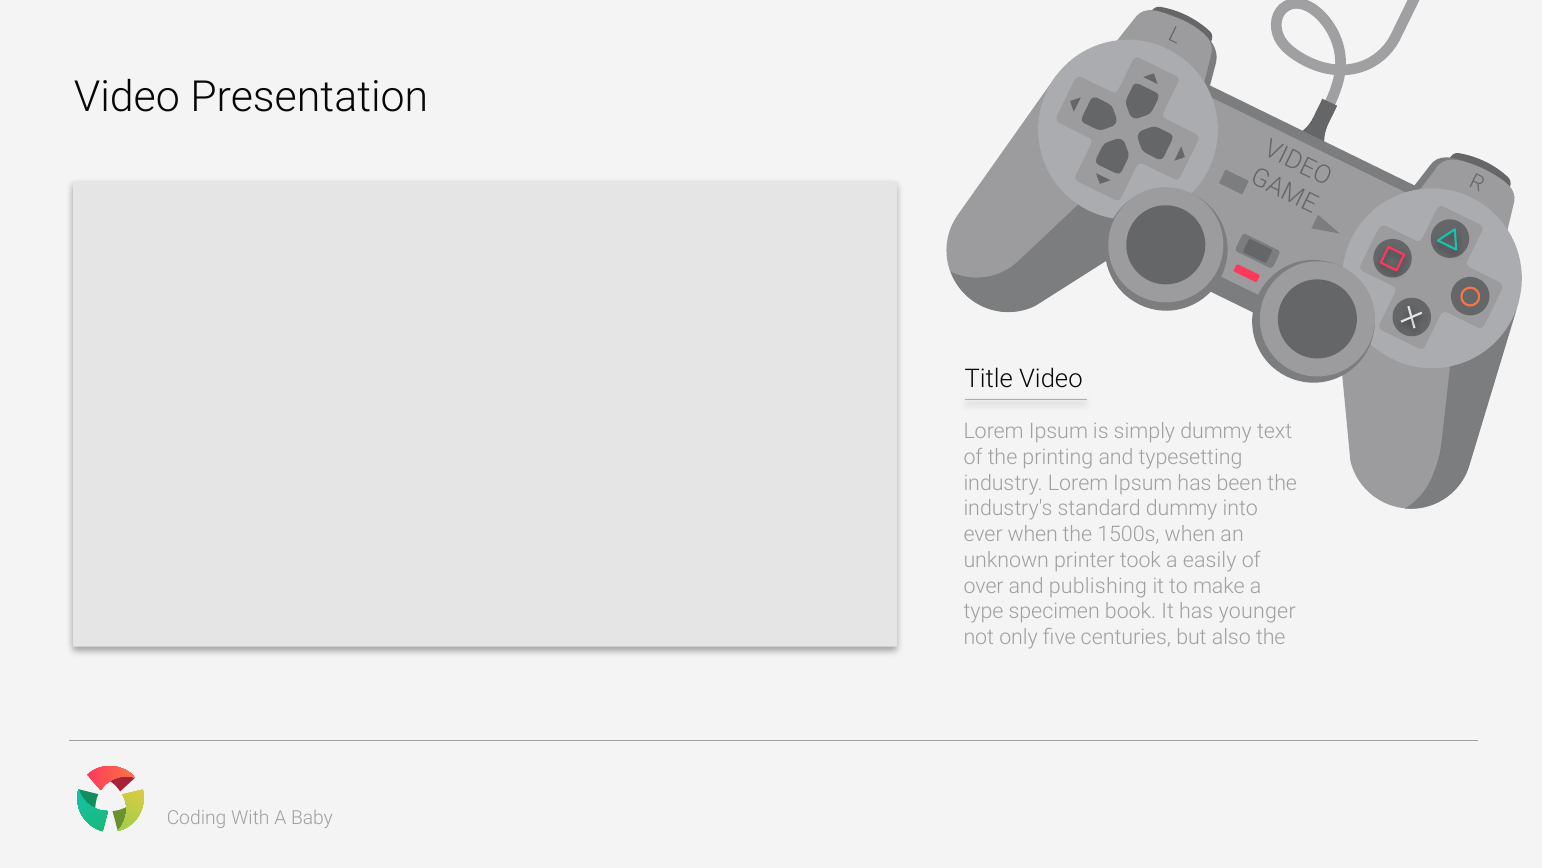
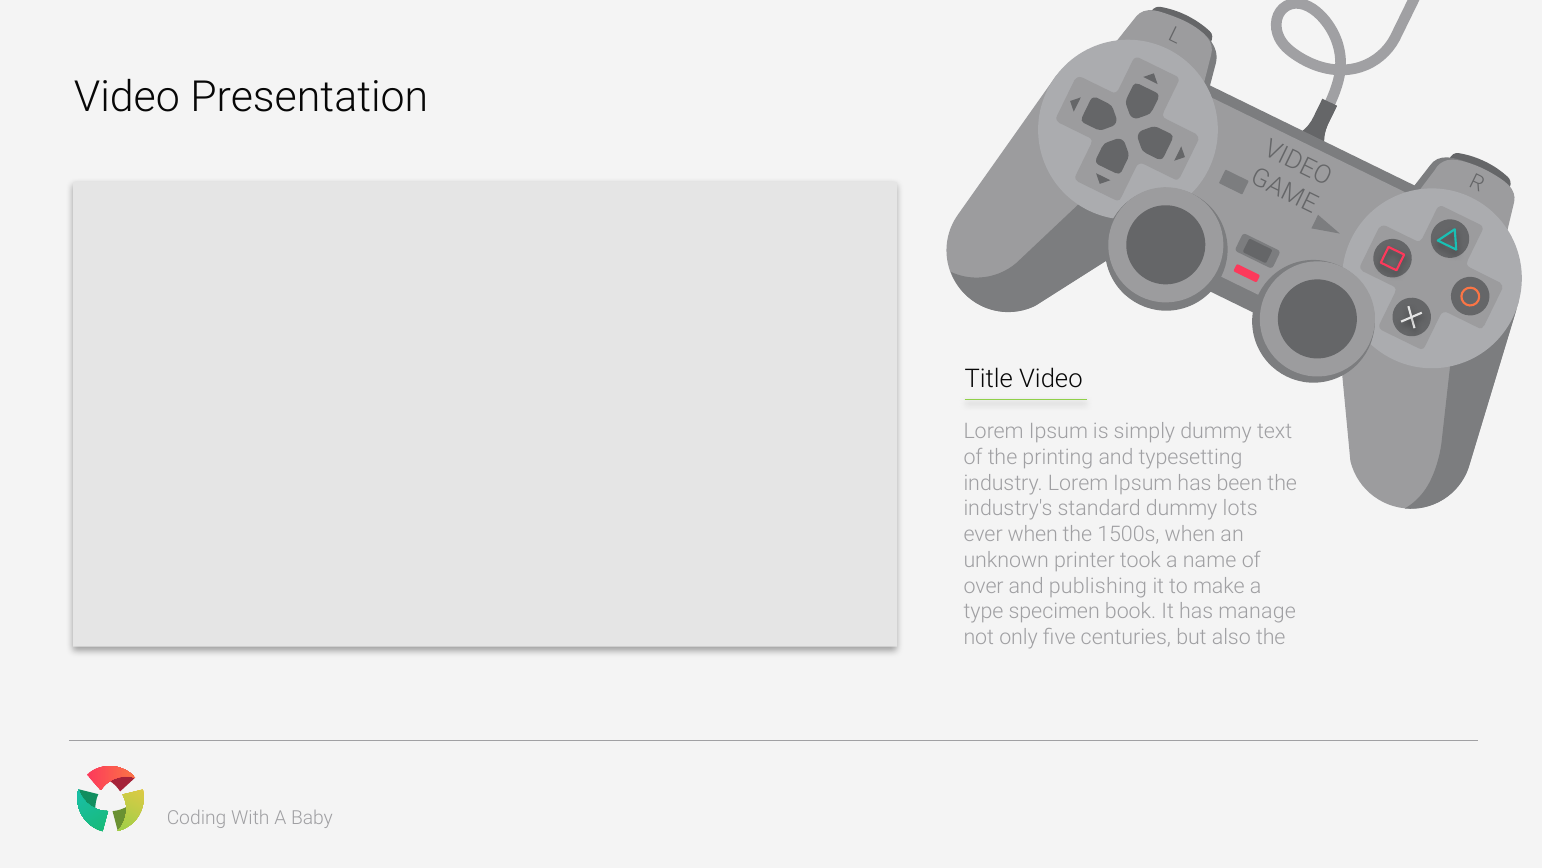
into: into -> lots (1240, 508)
easily: easily -> name (1210, 560)
younger: younger -> manage (1257, 611)
